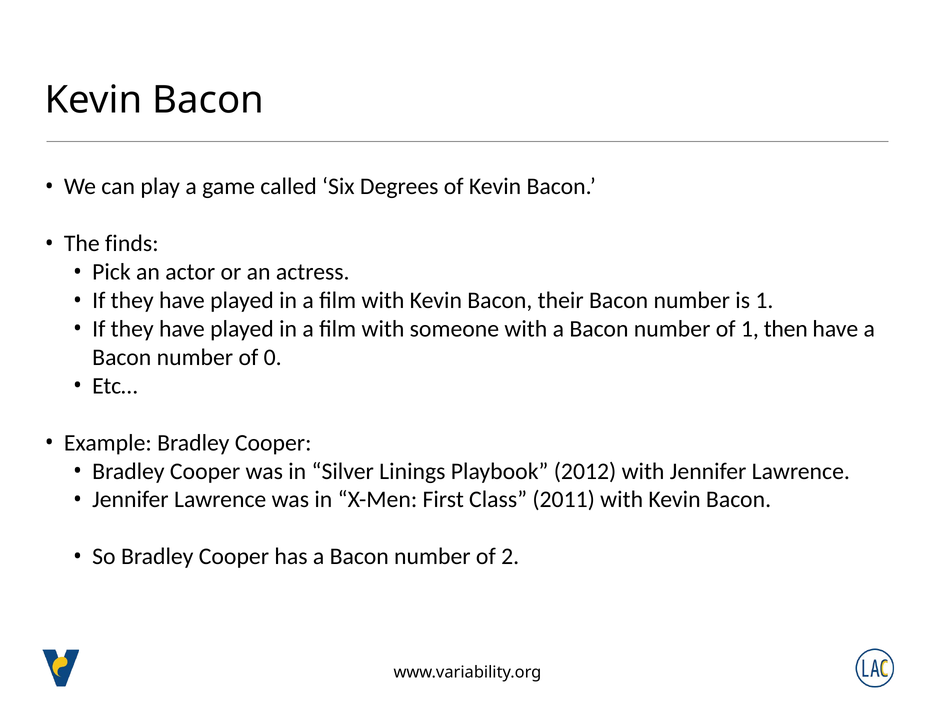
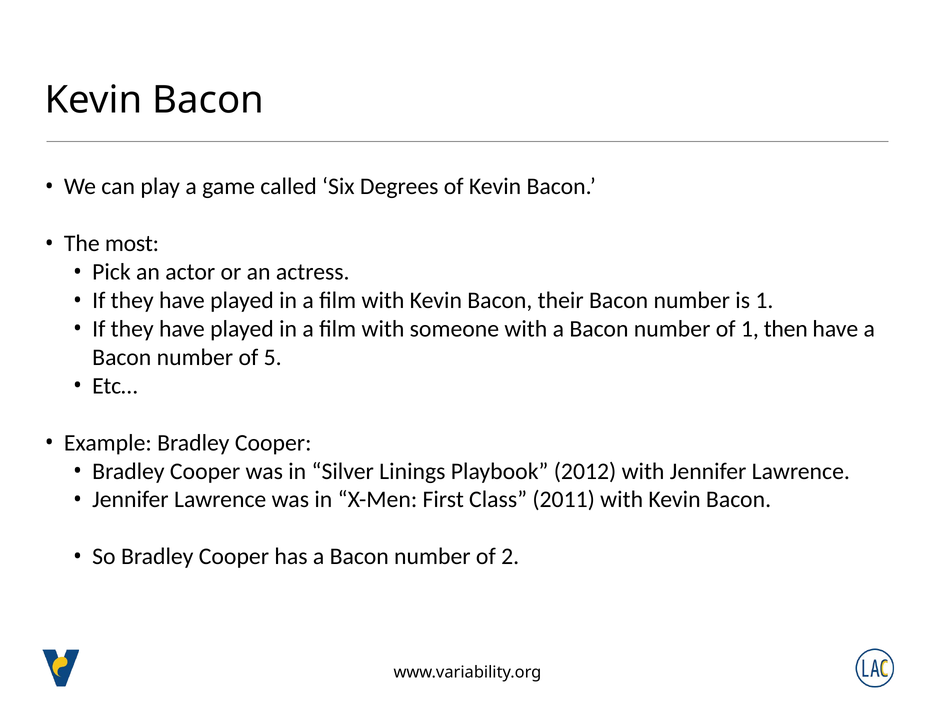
finds: finds -> most (132, 244)
0: 0 -> 5 (273, 357)
